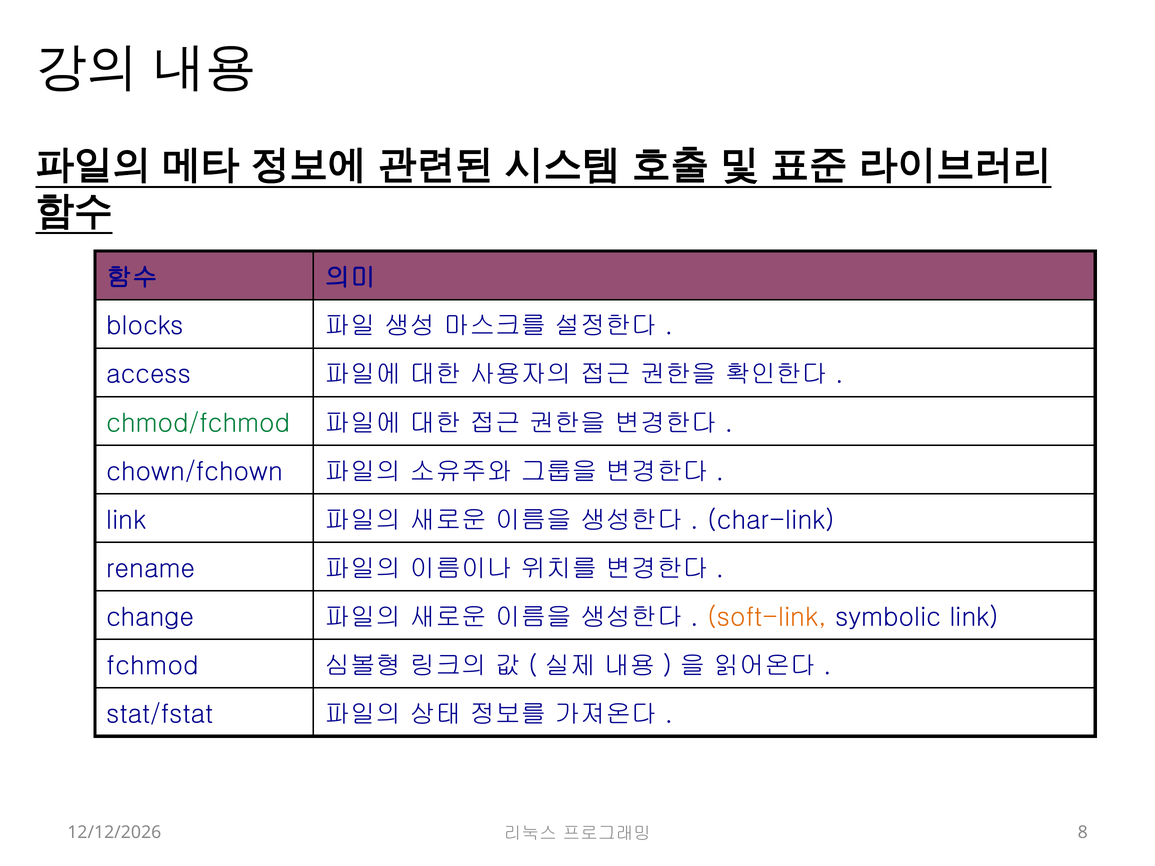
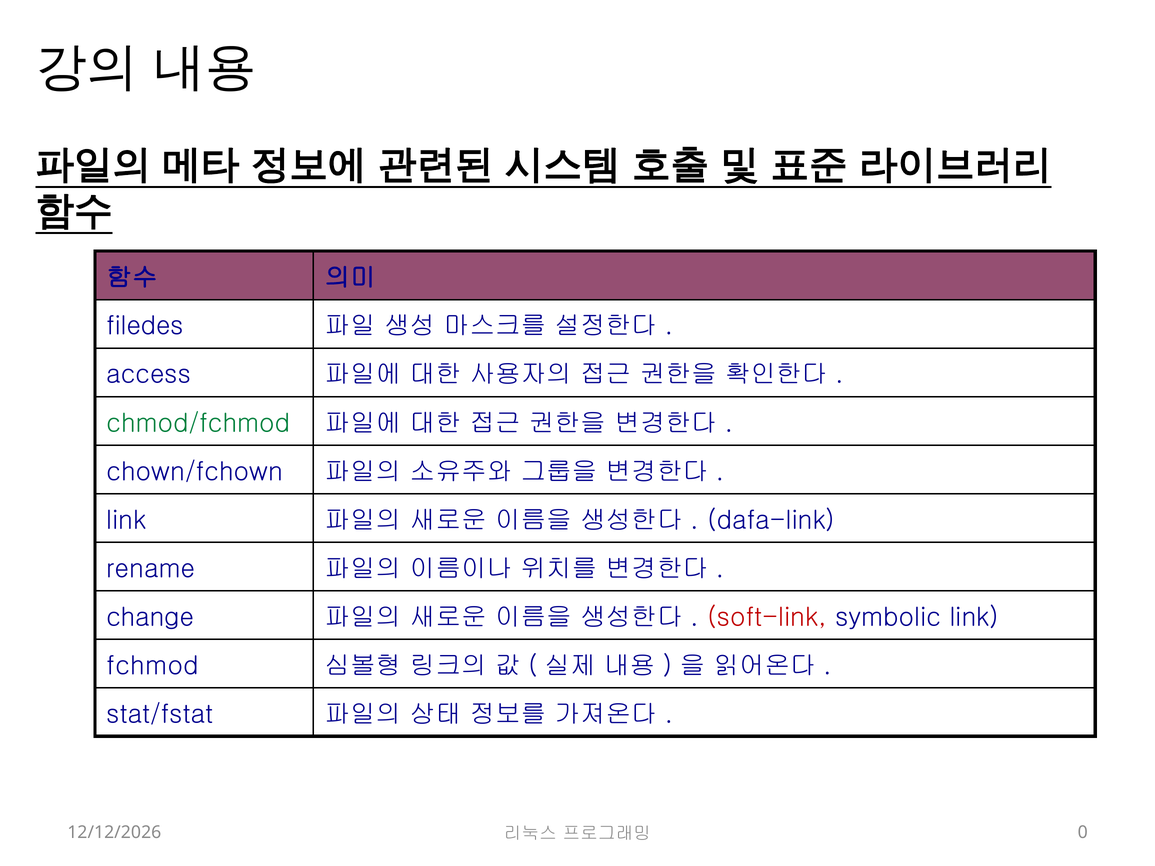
blocks: blocks -> filedes (145, 326)
char-link: char-link -> dafa-link (771, 520)
soft-link colour: orange -> red (767, 617)
8: 8 -> 0 (1083, 833)
